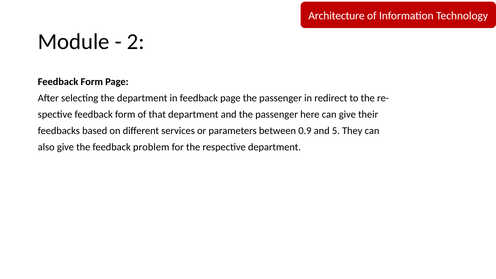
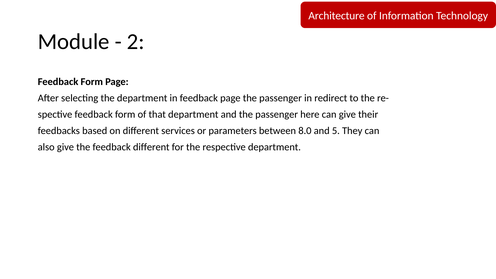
0.9: 0.9 -> 8.0 (305, 131)
feedback problem: problem -> different (151, 147)
